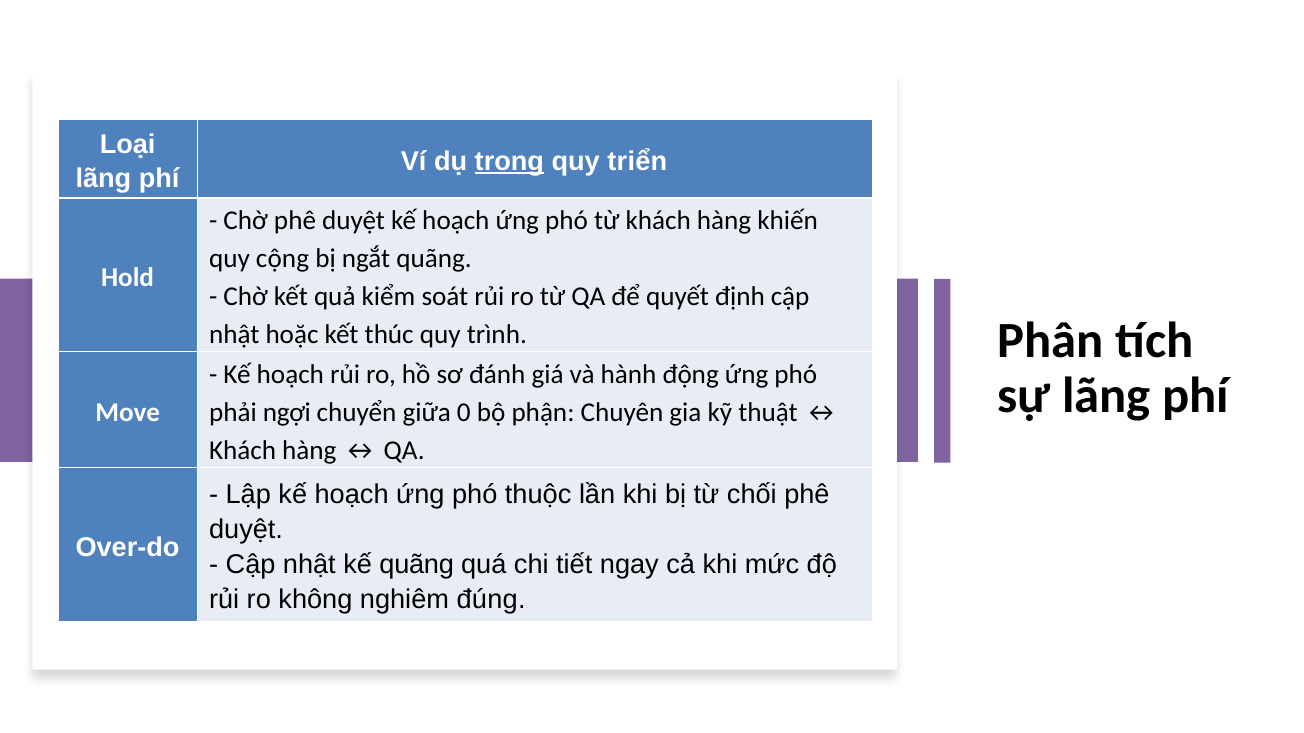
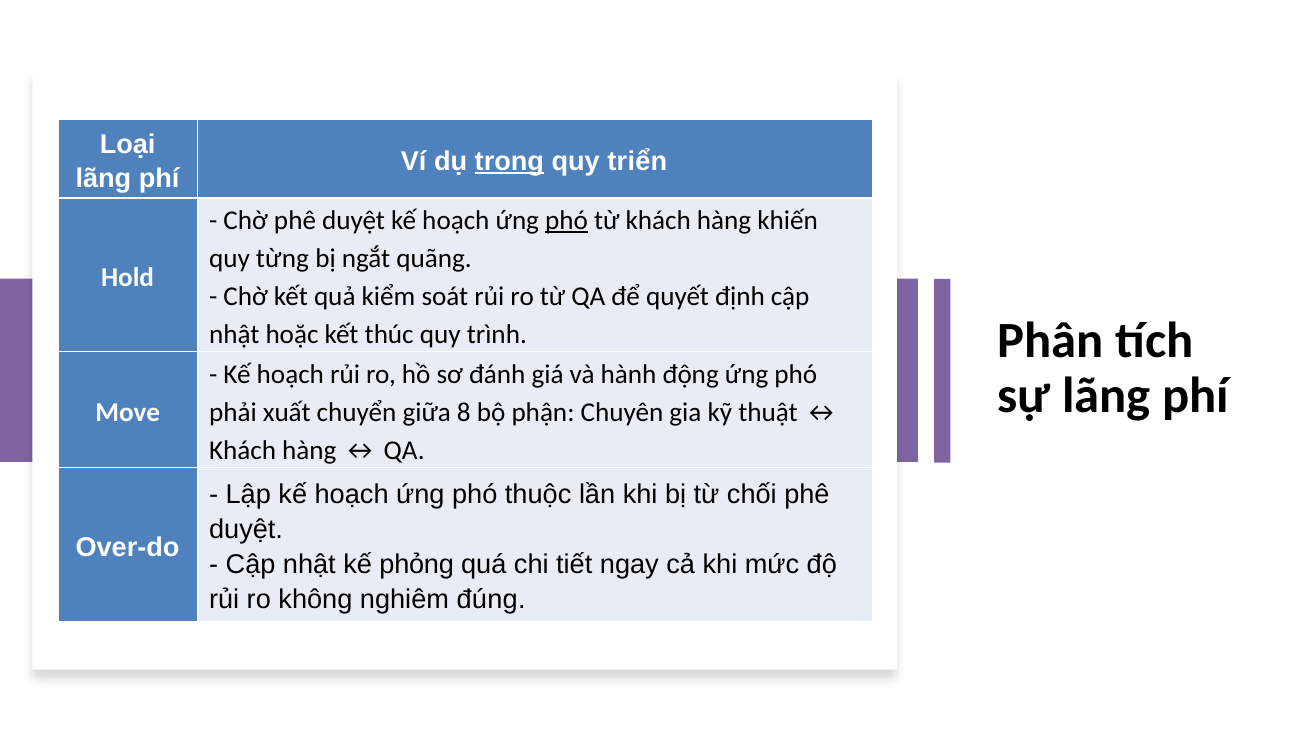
phó underline: none -> present (567, 221)
cộng: cộng -> từng (282, 259)
ngợi: ngợi -> xuất (287, 413)
0: 0 -> 8 (464, 413)
kế quãng: quãng -> phỏng (417, 565)
